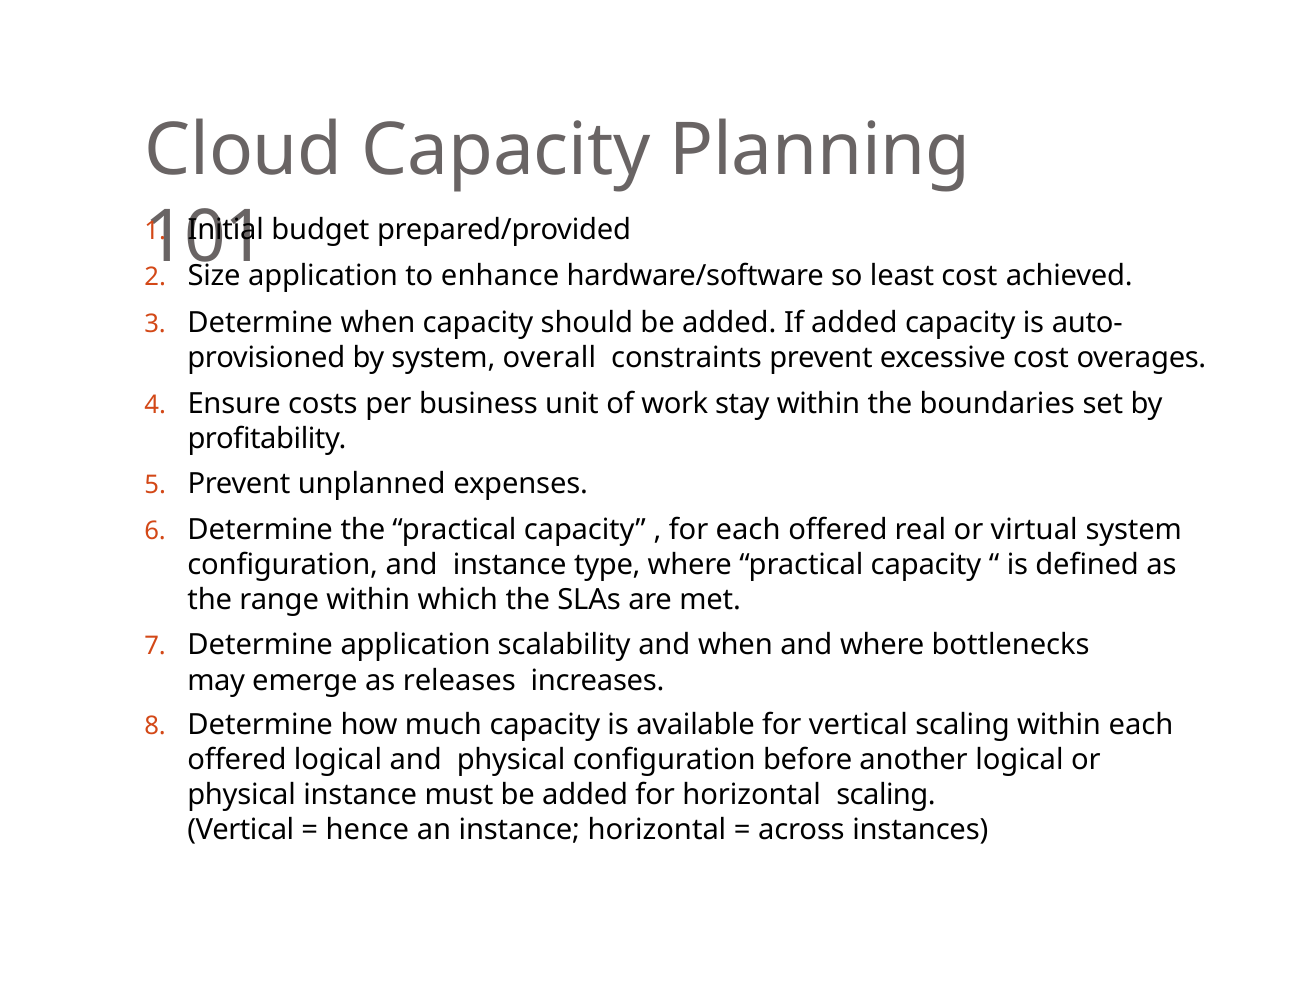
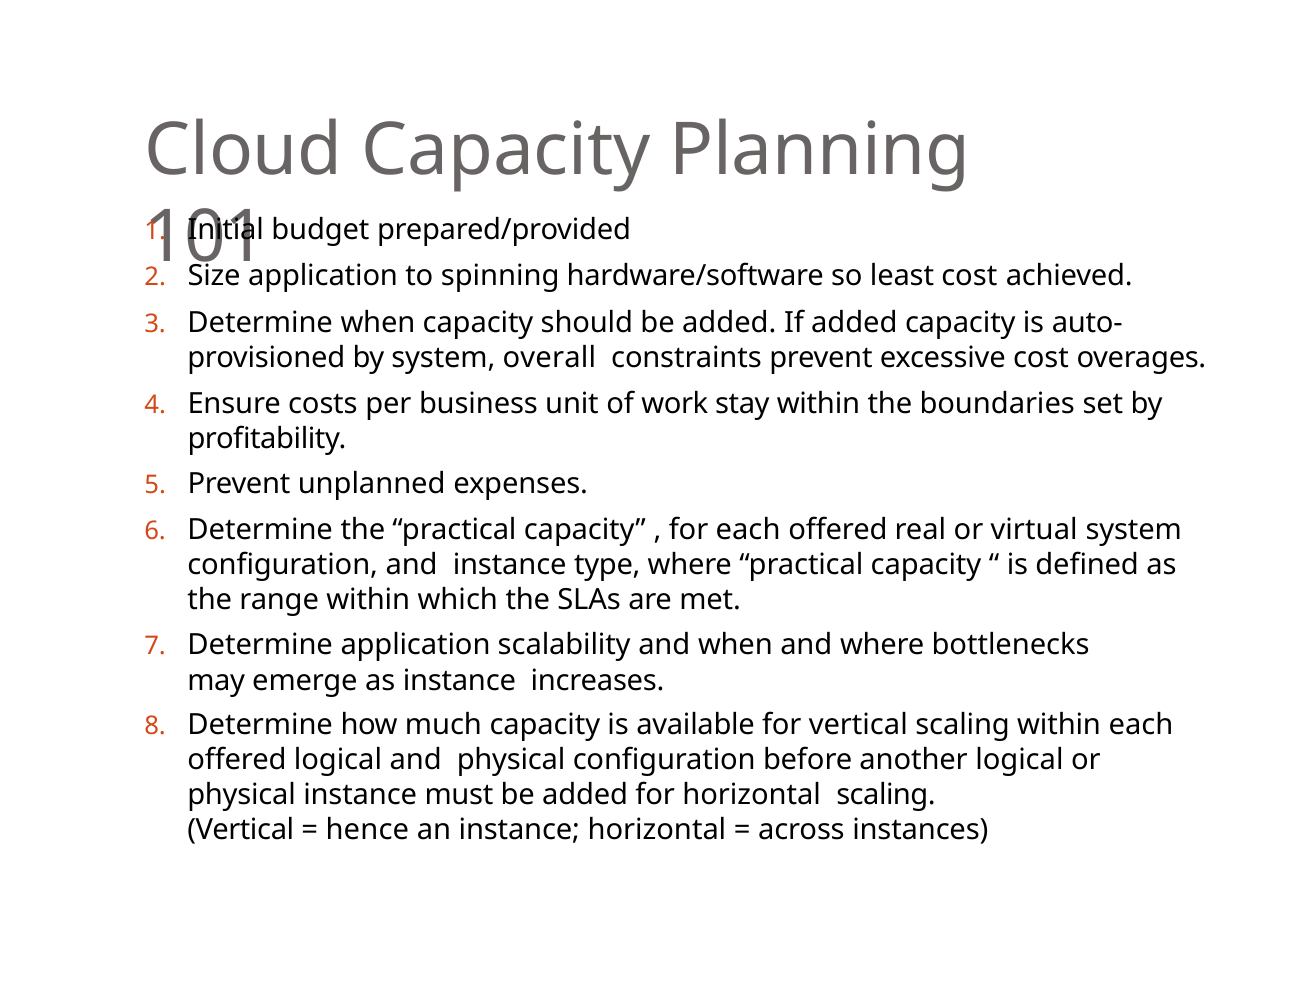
enhance: enhance -> spinning (500, 276)
as releases: releases -> instance (459, 681)
